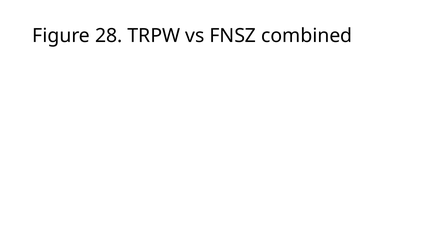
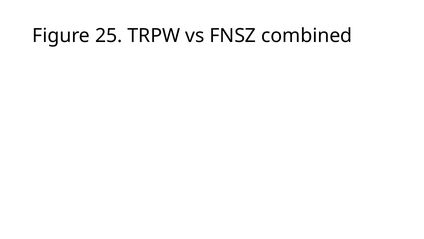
28: 28 -> 25 (109, 36)
